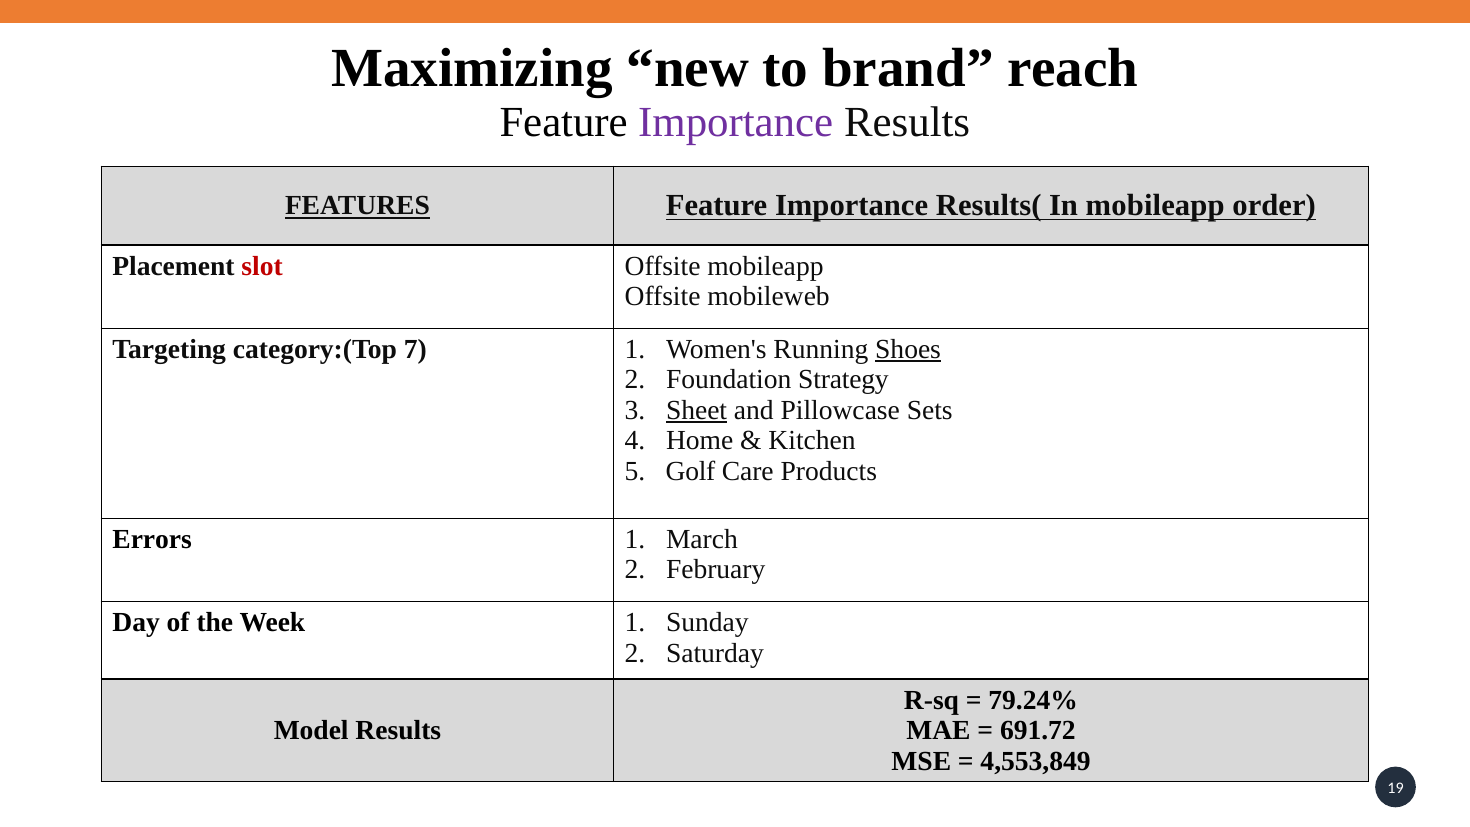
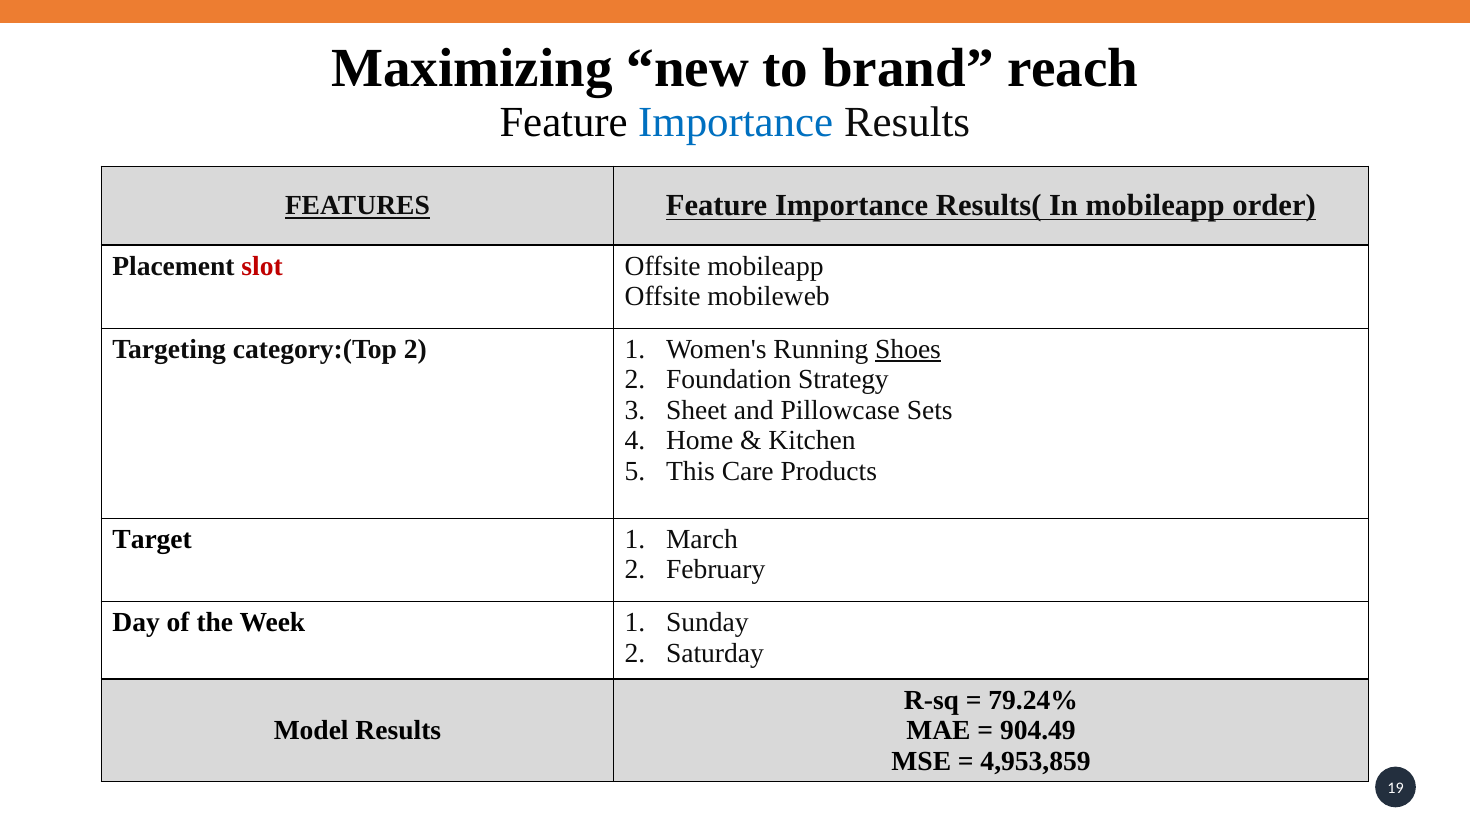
Importance colour: purple -> blue (736, 122)
category:(Top 7: 7 -> 2 (415, 349)
Sheet underline: present -> none (697, 410)
Golf: Golf -> This (690, 471)
Errors: Errors -> Target (152, 539)
691.72: 691.72 -> 904.49 (1038, 730)
4,553,849: 4,553,849 -> 4,953,859 (1036, 761)
